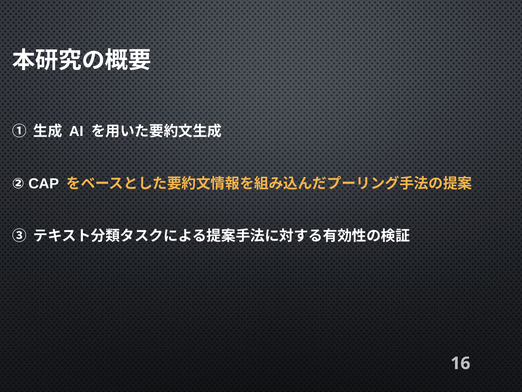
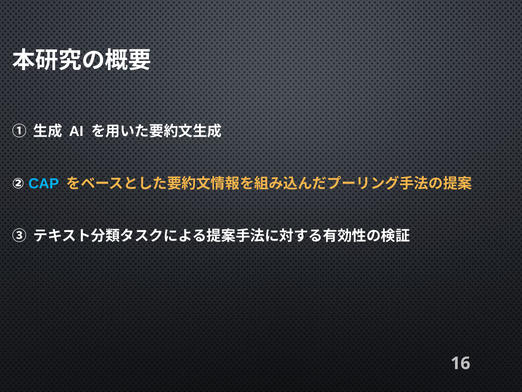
CAP colour: white -> light blue (44, 183)
